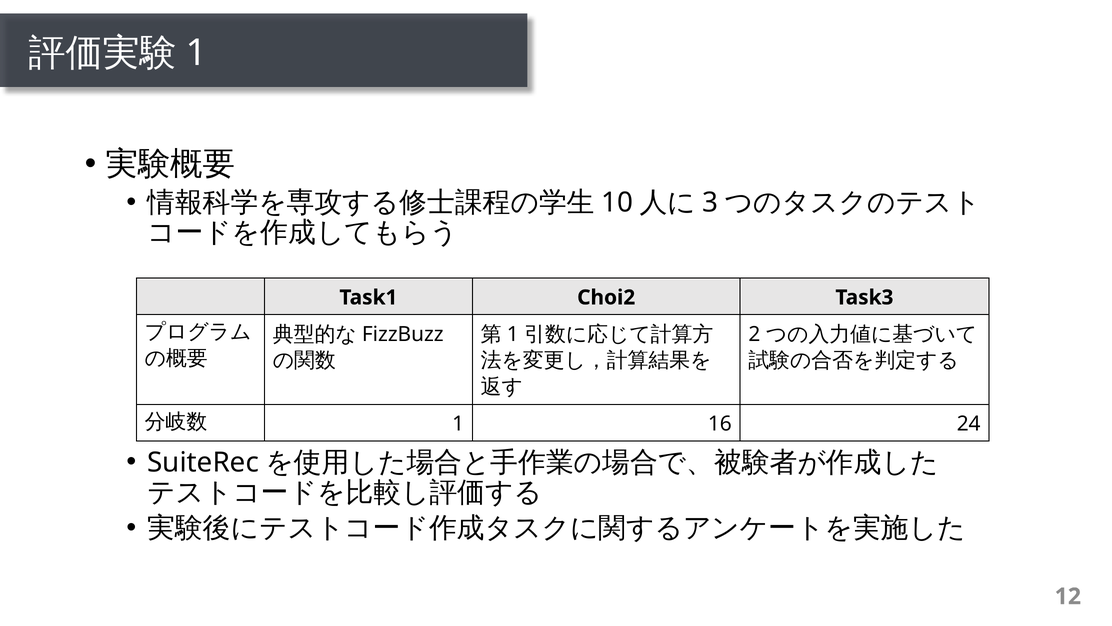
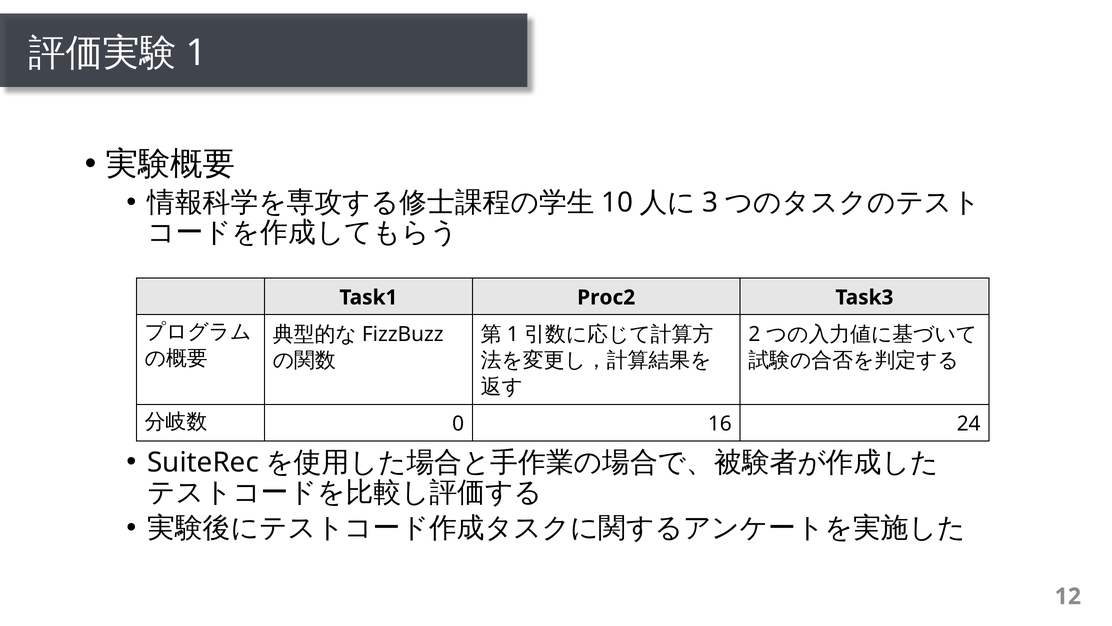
Choi2: Choi2 -> Proc2 (606, 297)
1: 1 -> 0 (458, 423)
